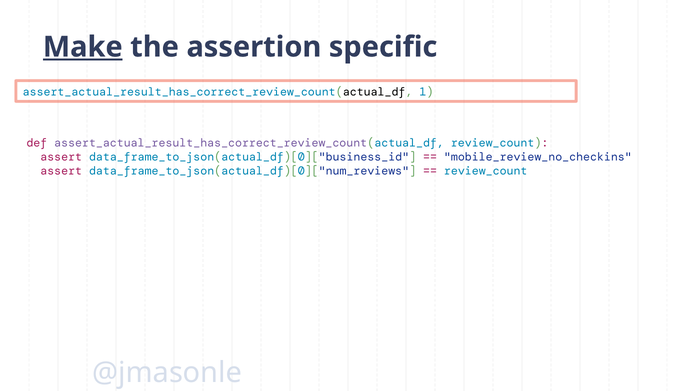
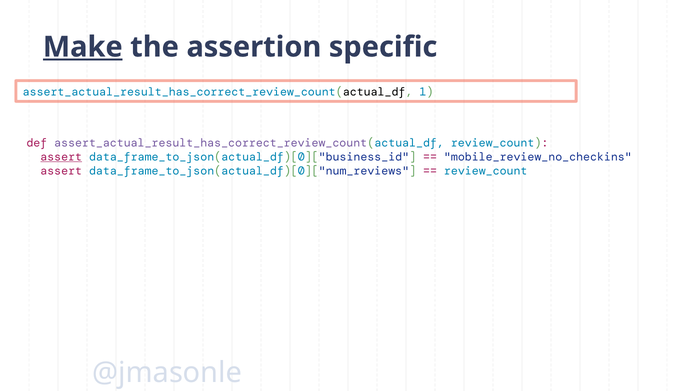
assert underline: none -> present (61, 157)
